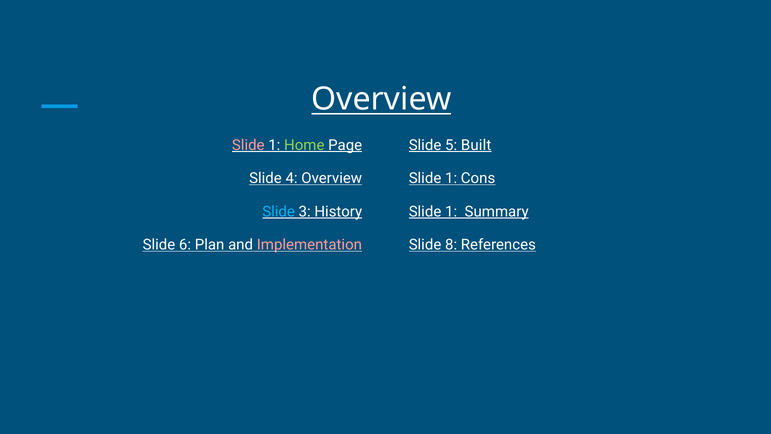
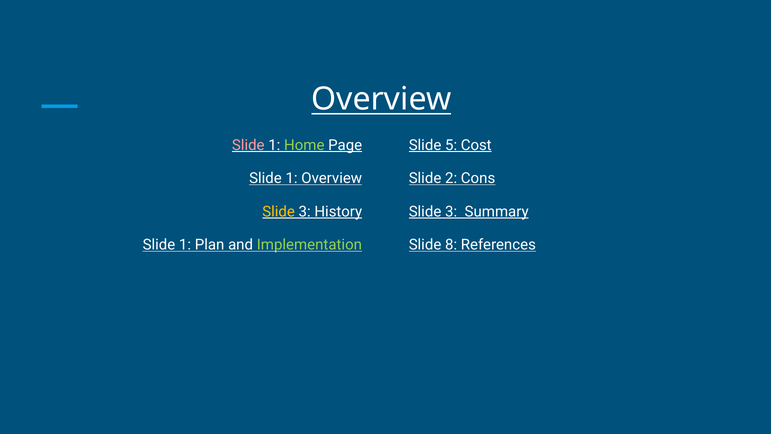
Built: Built -> Cost (476, 145)
4: 4 -> 1 (292, 178)
1: 1 -> 2 (451, 178)
Slide colour: light blue -> yellow (279, 211)
1: 1 -> 3 (451, 211)
6: 6 -> 1 (185, 245)
Implementation colour: pink -> light green (309, 245)
